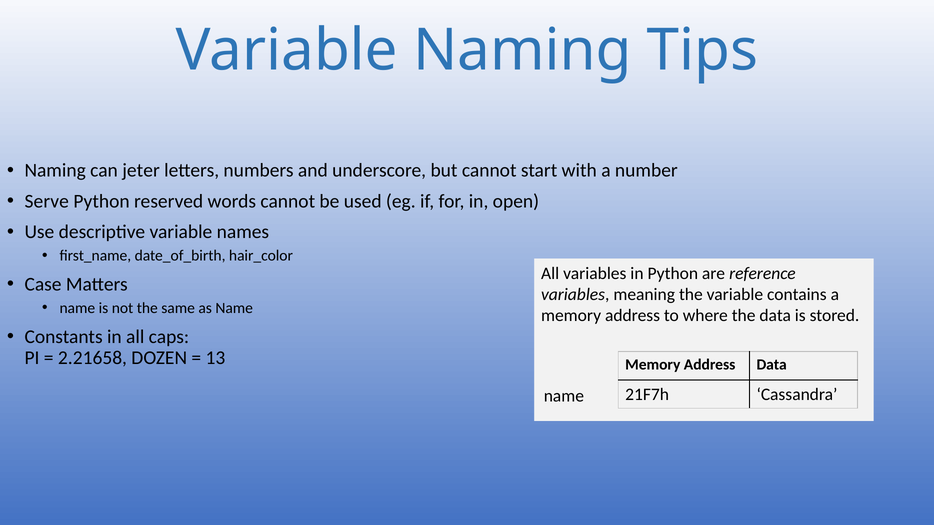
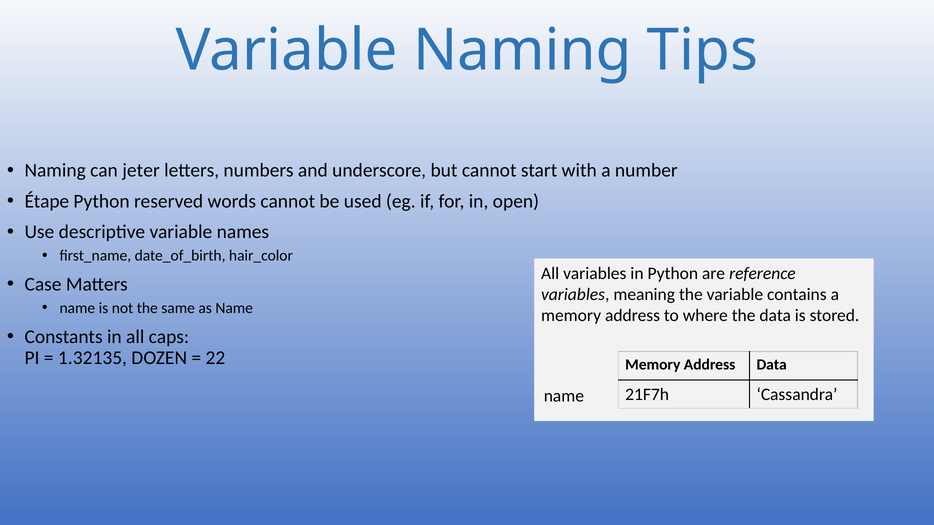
Serve: Serve -> Étape (47, 201)
2.21658: 2.21658 -> 1.32135 (92, 358)
13: 13 -> 22 (215, 358)
